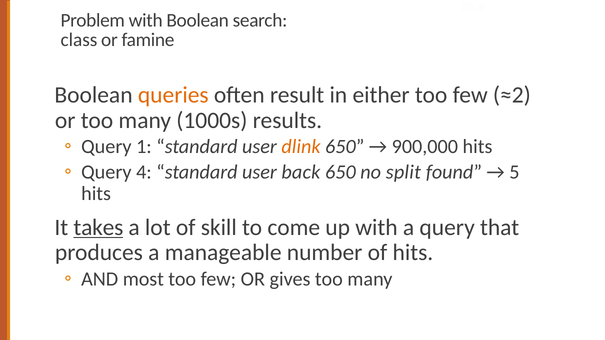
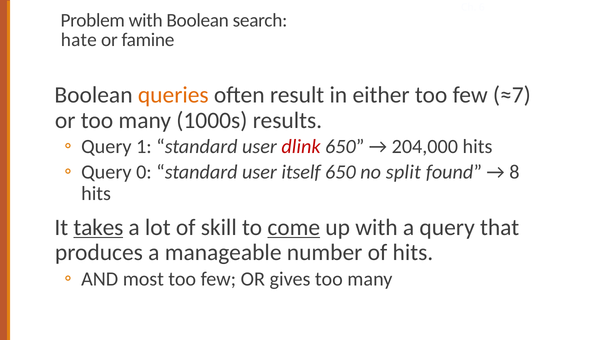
class: class -> hate (79, 40)
≈2: ≈2 -> ≈7 (512, 95)
dlink colour: orange -> red (301, 147)
900,000: 900,000 -> 204,000 (425, 147)
4: 4 -> 0 (144, 172)
back: back -> itself (301, 172)
5: 5 -> 8 (514, 172)
come underline: none -> present (294, 228)
